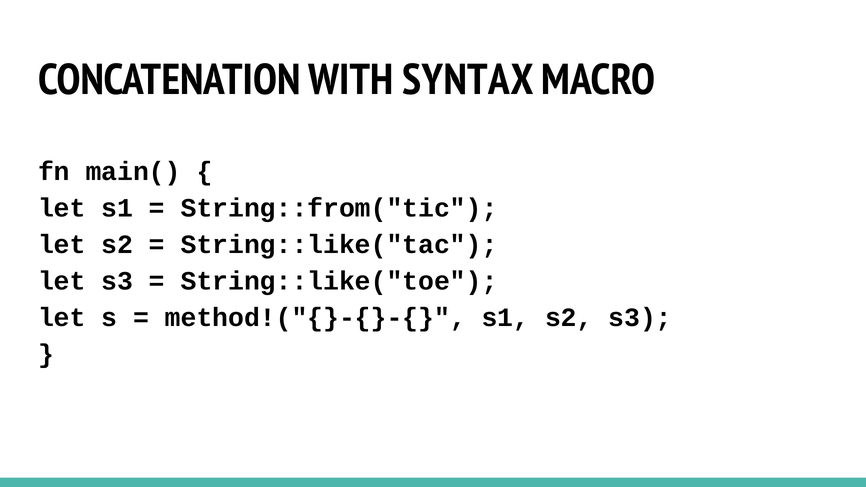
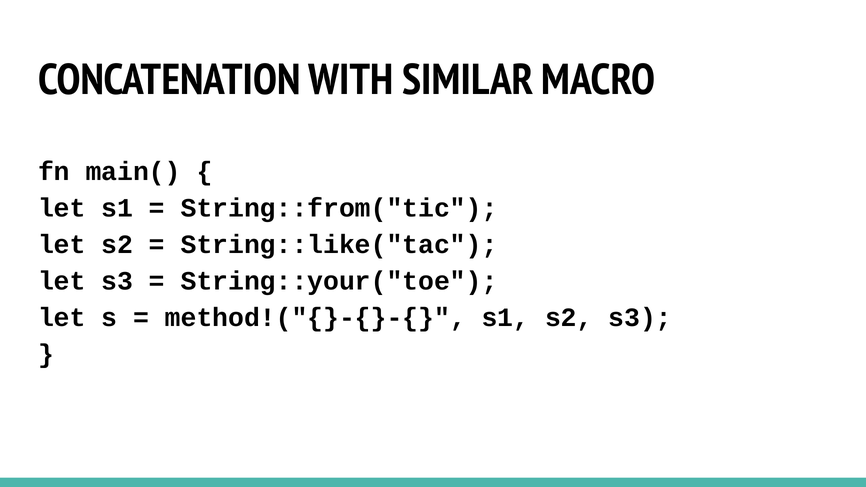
SYNTAX: SYNTAX -> SIMILAR (468, 80)
String::like("toe: String::like("toe -> String::your("toe (339, 281)
